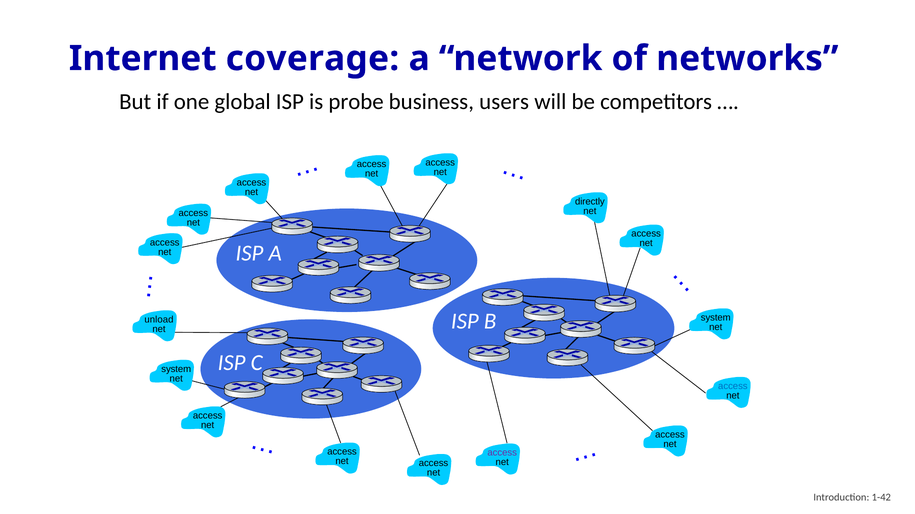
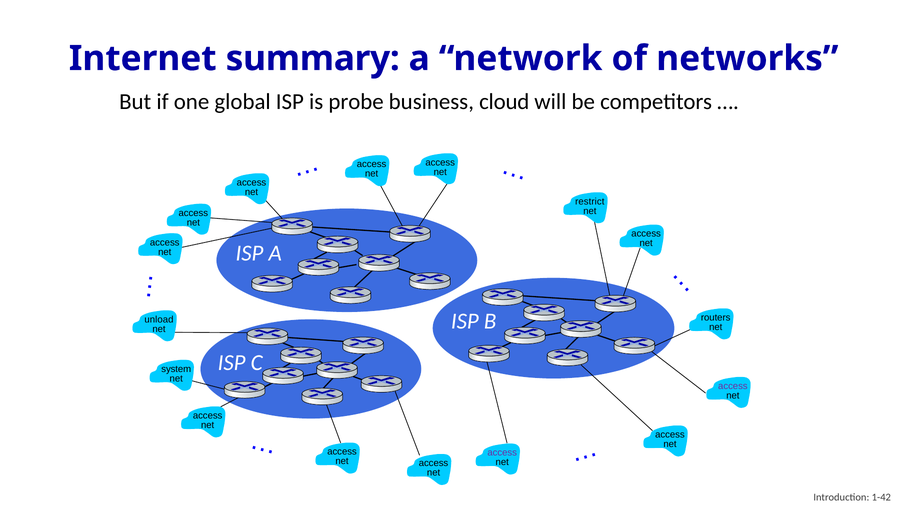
coverage: coverage -> summary (313, 59)
users: users -> cloud (504, 102)
directly: directly -> restrict (590, 202)
system: system -> routers (716, 318)
access colour: blue -> purple (733, 387)
